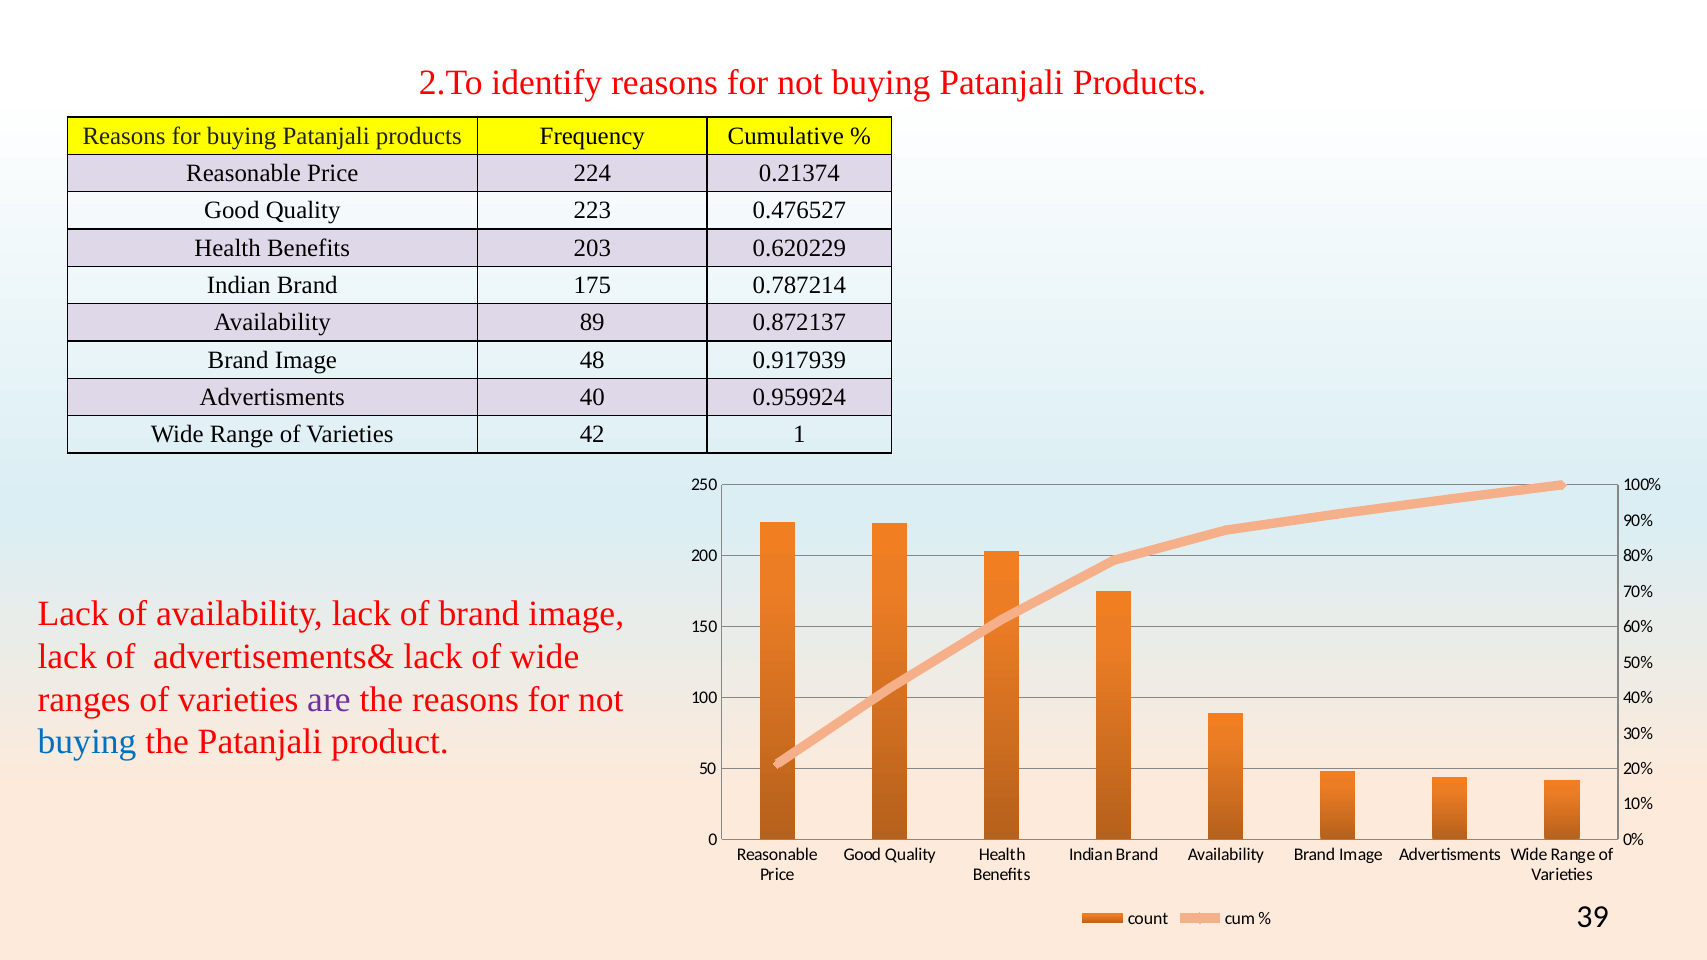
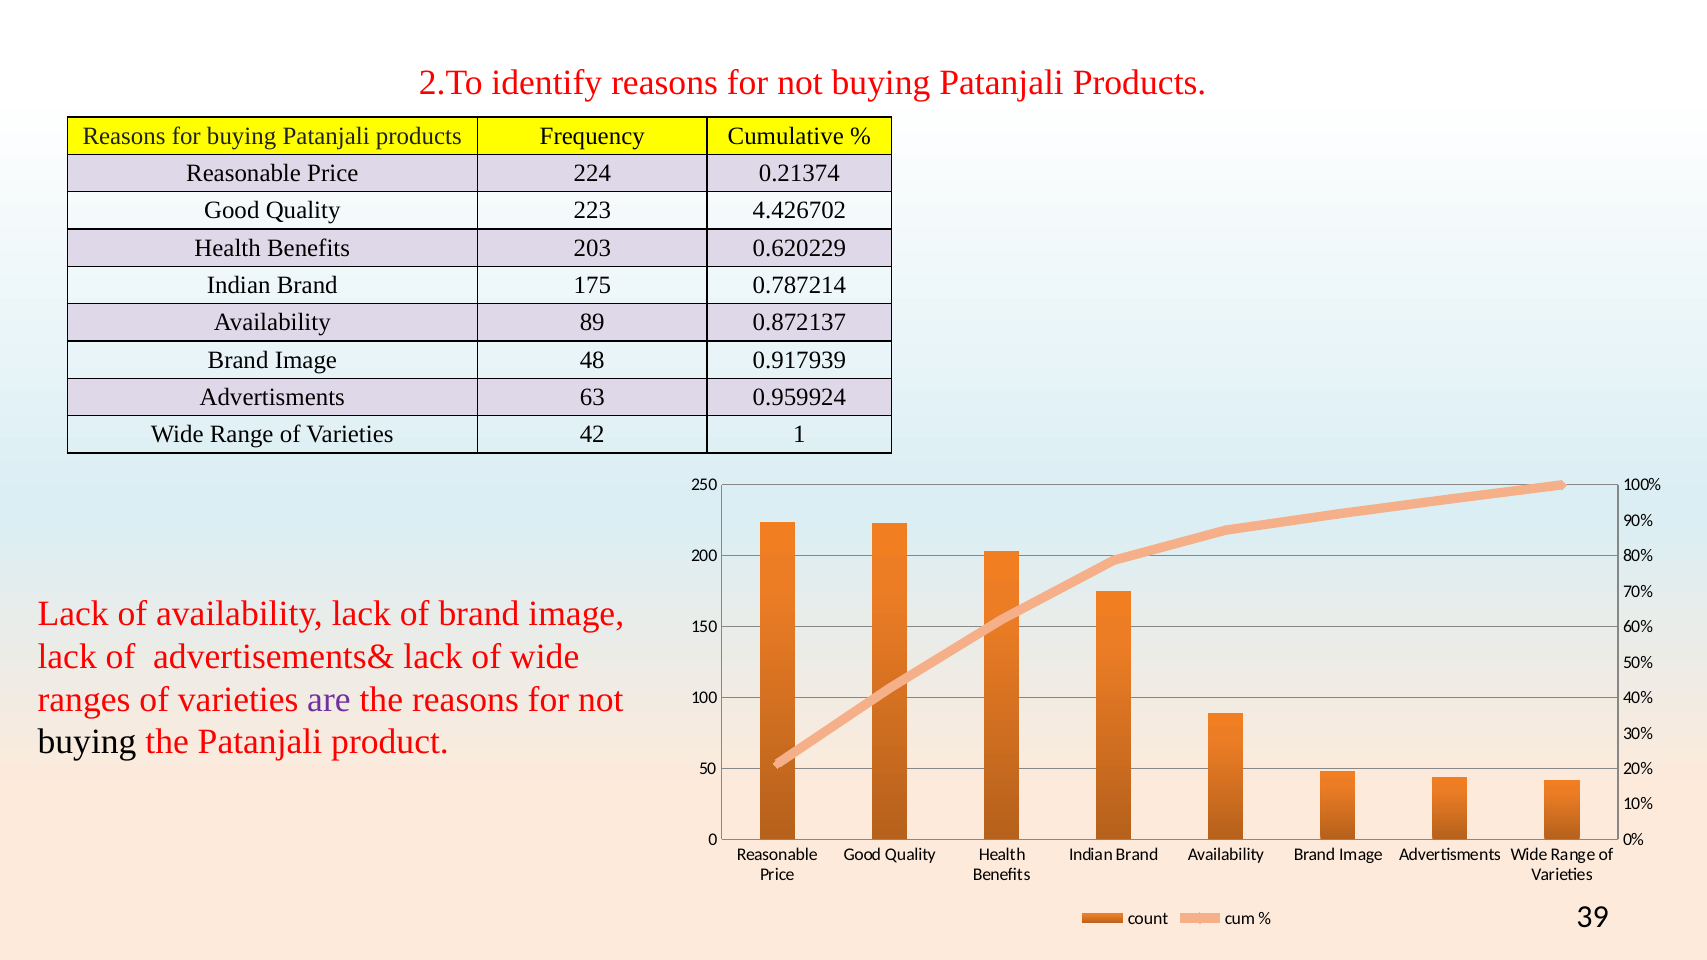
0.476527: 0.476527 -> 4.426702 (799, 211)
40: 40 -> 63 (592, 397)
buying colour: blue -> black (87, 742)
